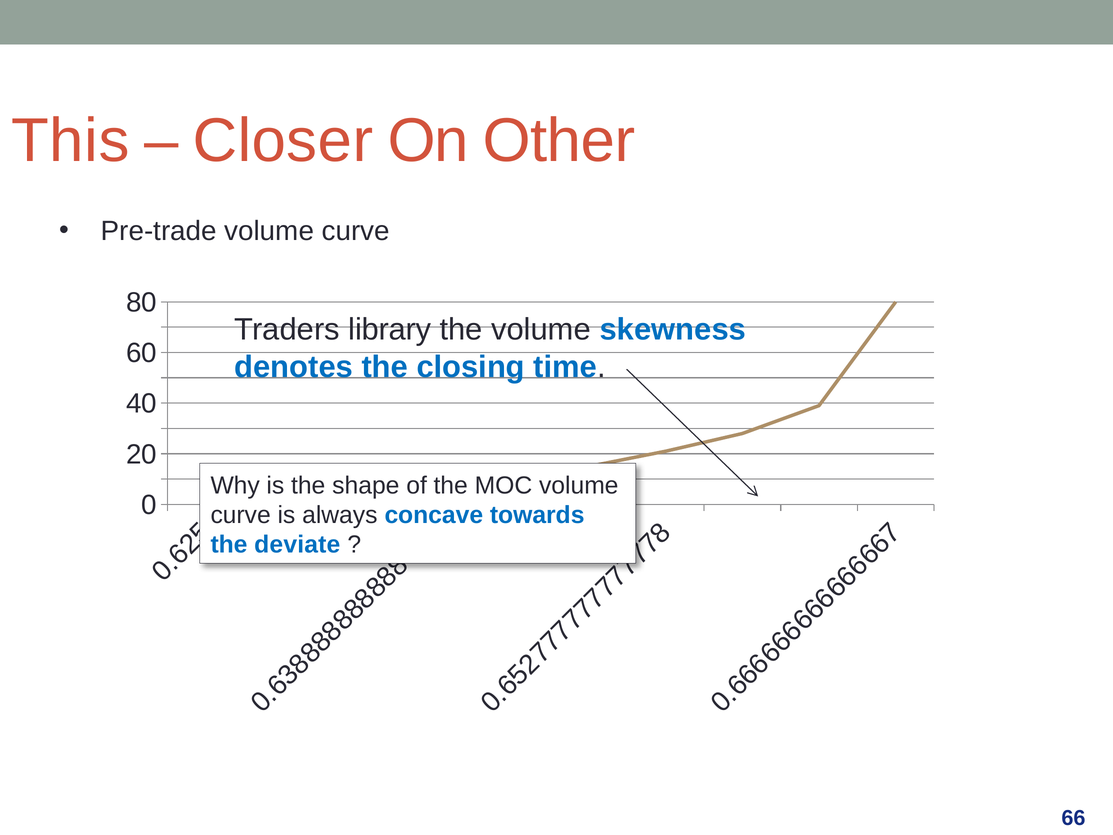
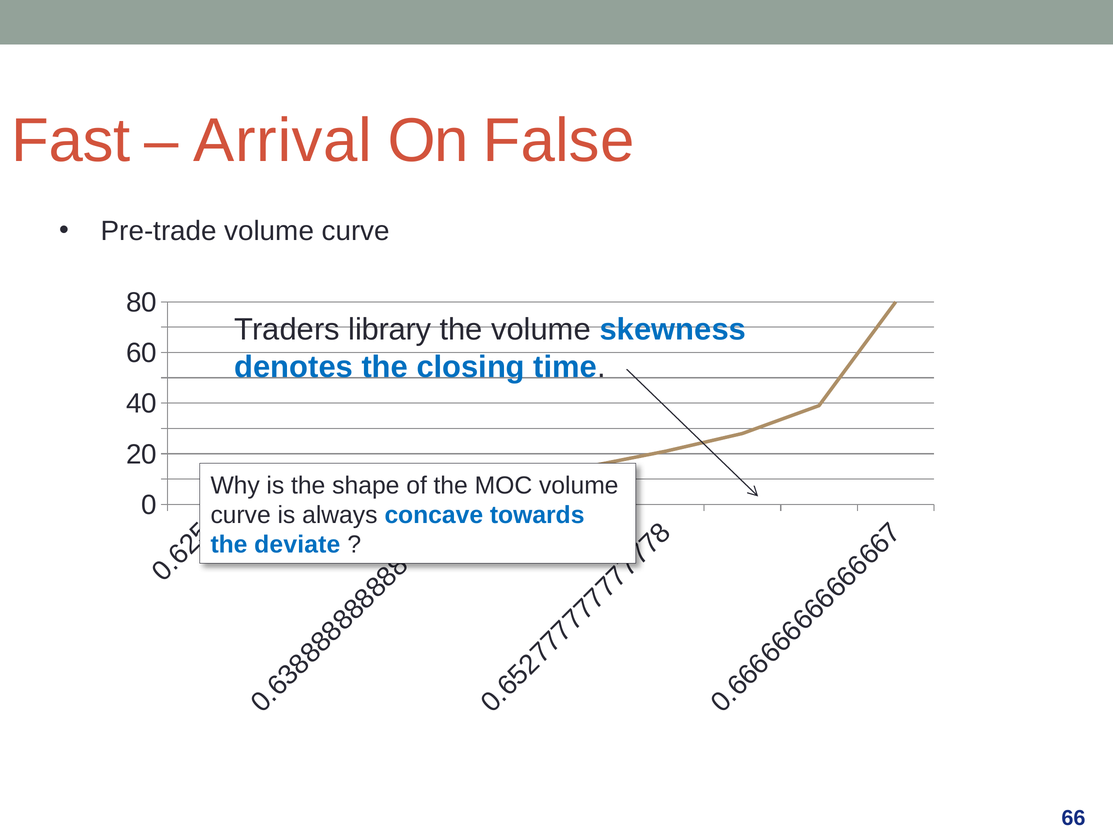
This: This -> Fast (71, 141)
Closer: Closer -> Arrival (283, 141)
Other: Other -> False (559, 141)
